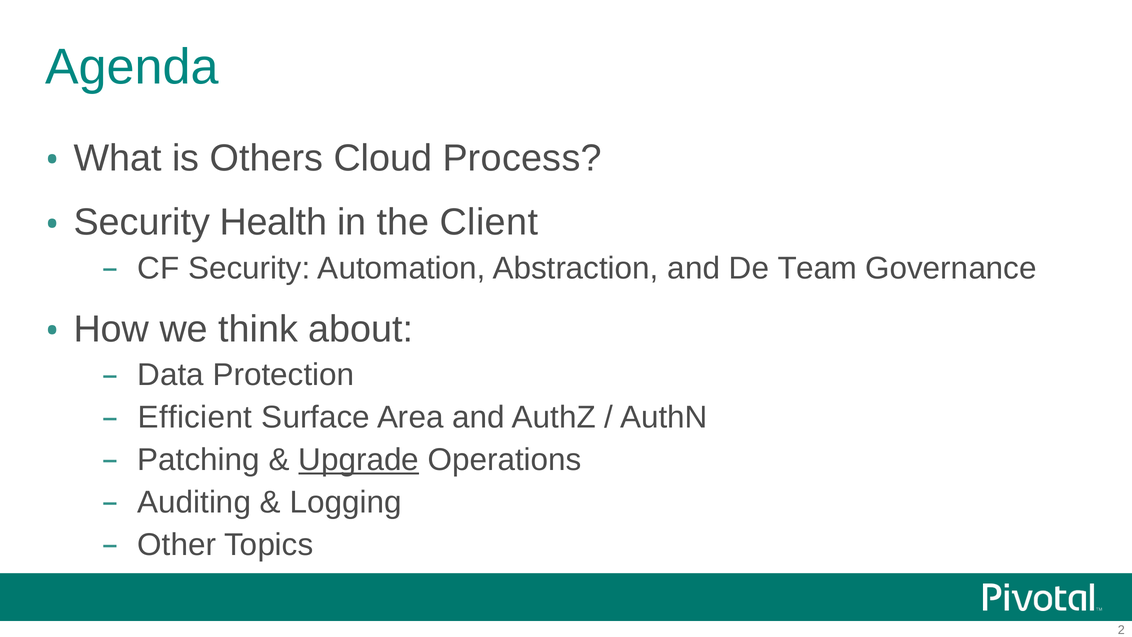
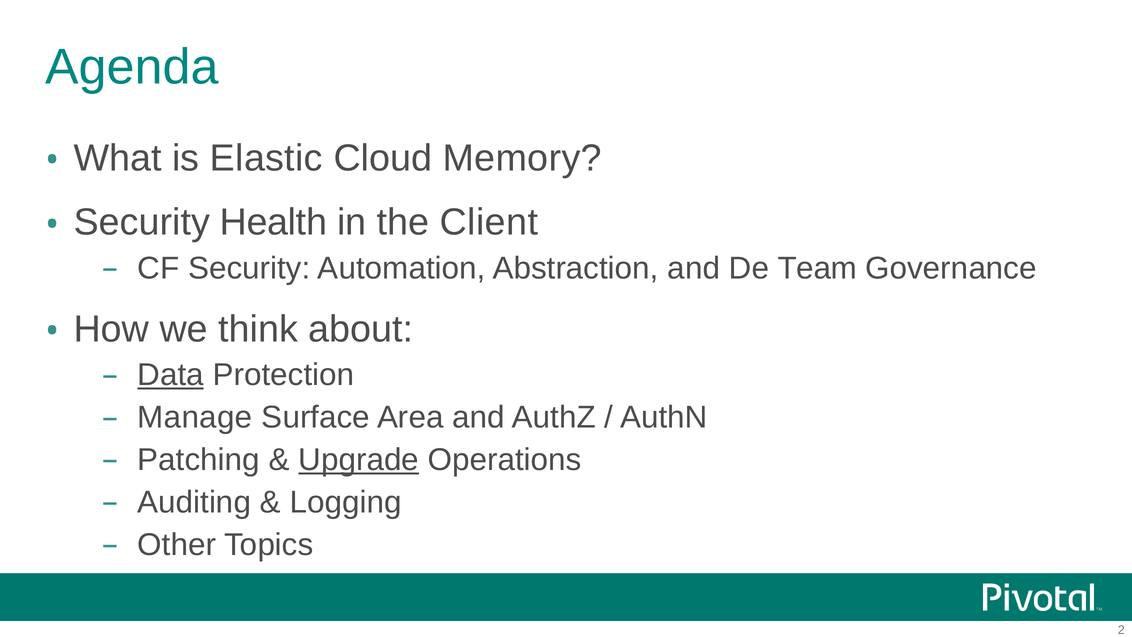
Others: Others -> Elastic (266, 158)
Process: Process -> Memory (522, 158)
Data underline: none -> present (171, 375)
Efficient: Efficient -> Manage (195, 417)
